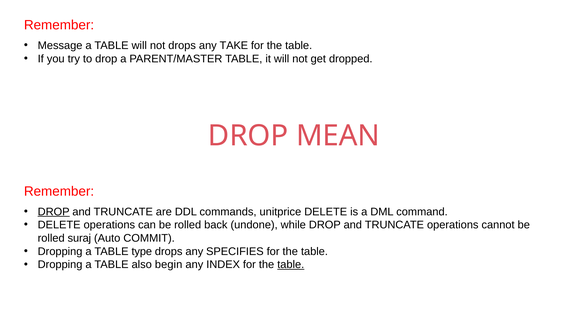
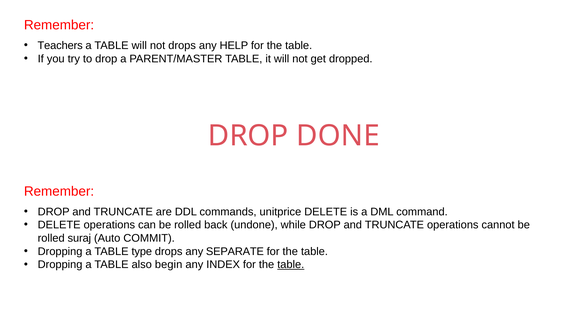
Message: Message -> Teachers (60, 45)
TAKE: TAKE -> HELP (234, 45)
MEAN: MEAN -> DONE (338, 136)
DROP underline: present -> none (54, 212)
SPECIFIES: SPECIFIES -> SEPARATE (235, 251)
